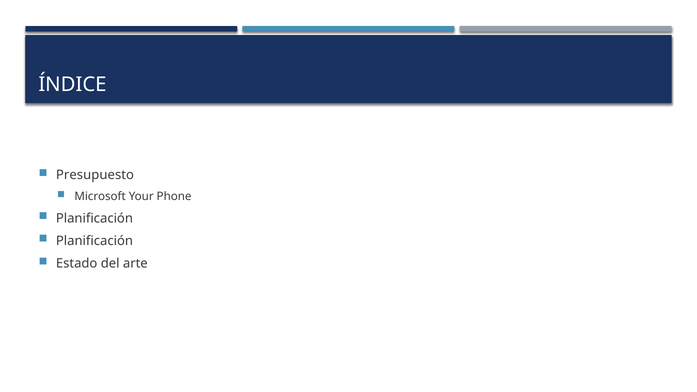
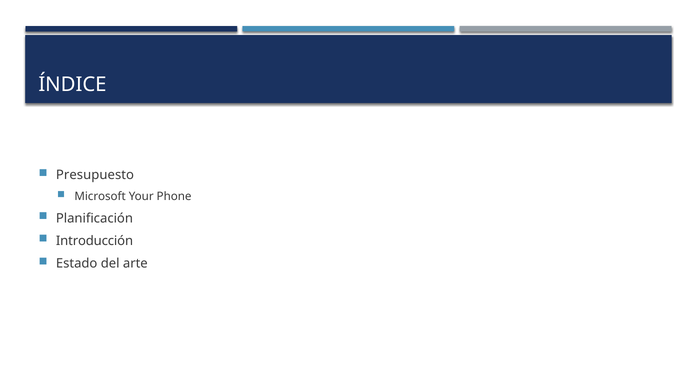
Planificación: Planificación -> Introducción (95, 241)
